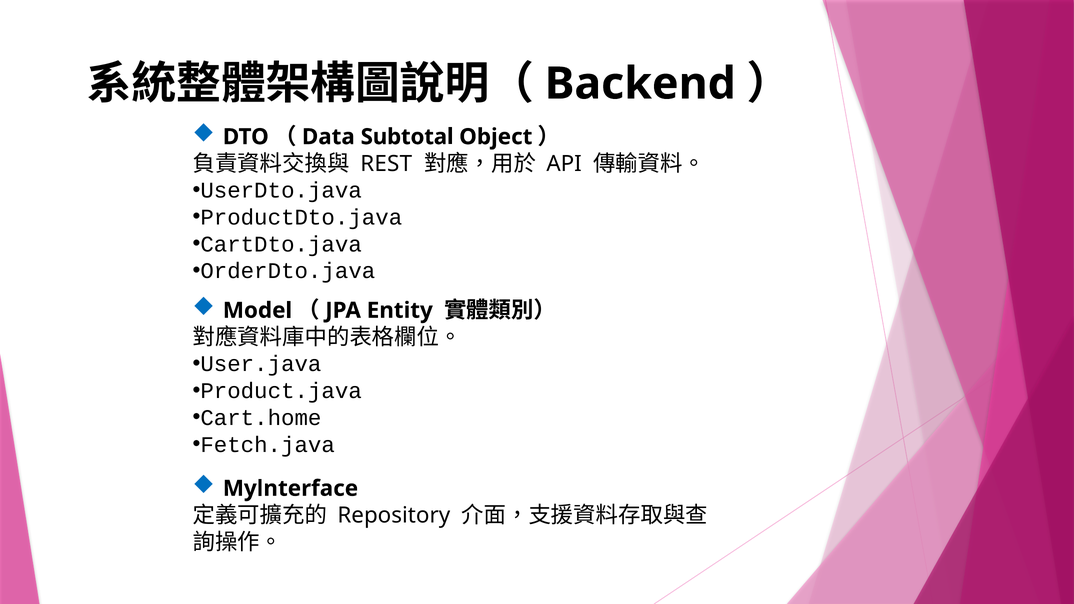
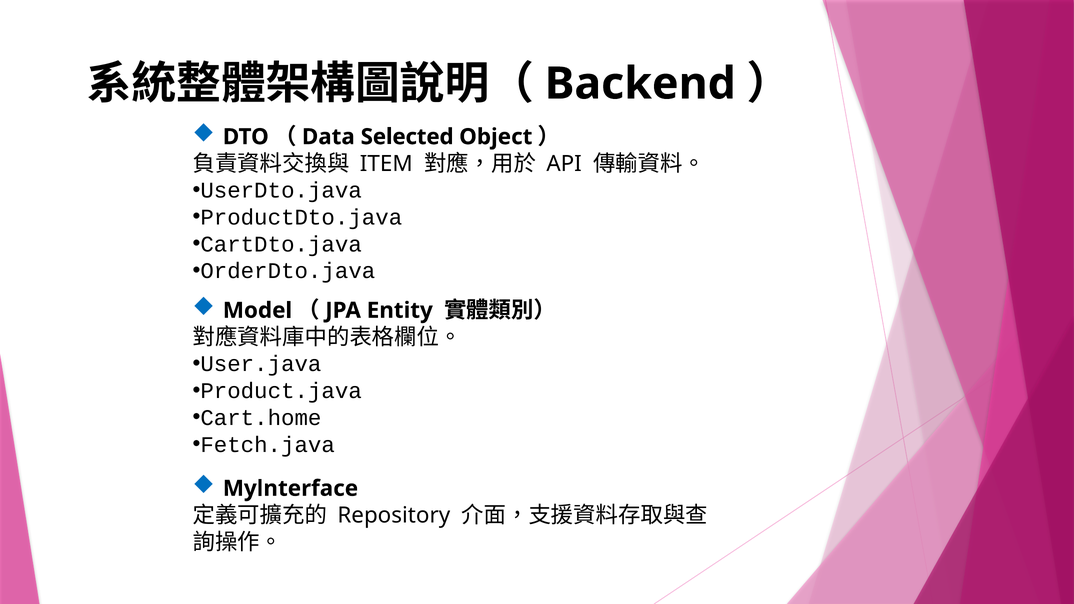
Subtotal: Subtotal -> Selected (407, 137)
REST: REST -> ITEM (386, 164)
